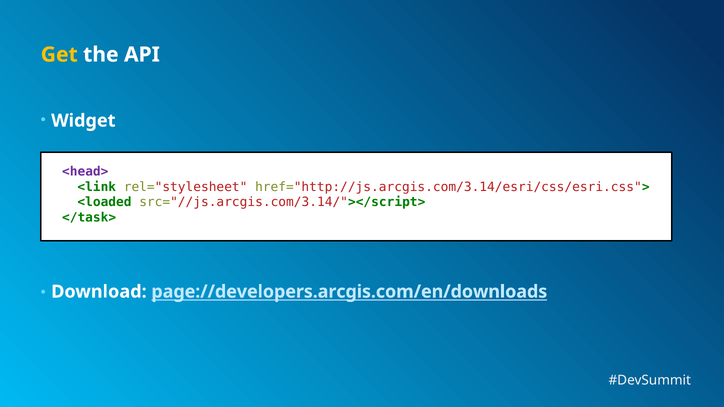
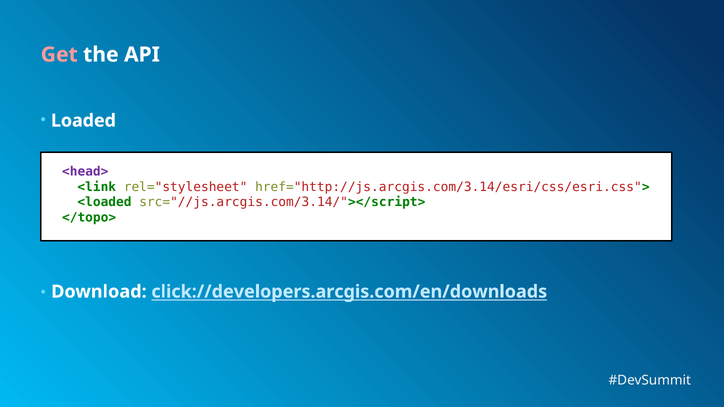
Get colour: yellow -> pink (59, 55)
Widget: Widget -> Loaded (83, 121)
</task>: </task> -> </topo> (89, 218)
page://developers.arcgis.com/en/downloads: page://developers.arcgis.com/en/downloads -> click://developers.arcgis.com/en/downloads (349, 292)
